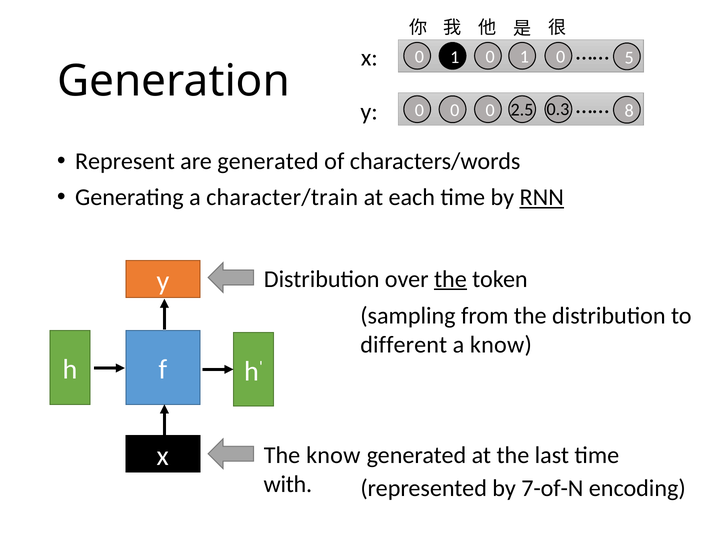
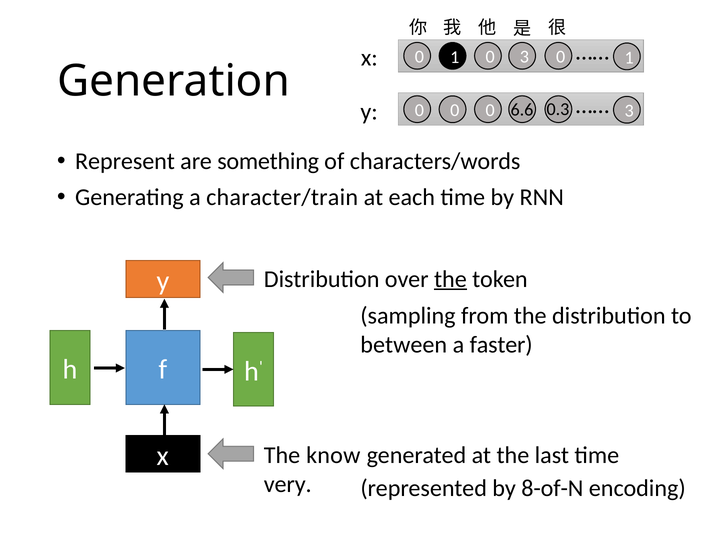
1: 1 -> 3 (524, 57)
0 5: 5 -> 1 (629, 58)
2.5: 2.5 -> 6.6 (522, 110)
8: 8 -> 3 (629, 111)
are generated: generated -> something (268, 161)
RNN underline: present -> none (542, 197)
different: different -> between (404, 345)
a know: know -> faster (501, 345)
with: with -> very (288, 484)
7-of-N: 7-of-N -> 8-of-N (552, 488)
